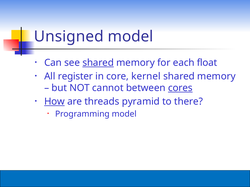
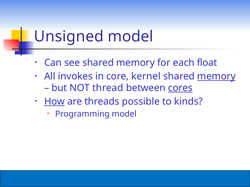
shared underline: present -> none (98, 63)
register: register -> invokes (75, 77)
memory underline: none -> present (216, 77)
cannot: cannot -> thread (108, 88)
pyramid: pyramid -> possible (141, 102)
there: there -> kinds (188, 102)
